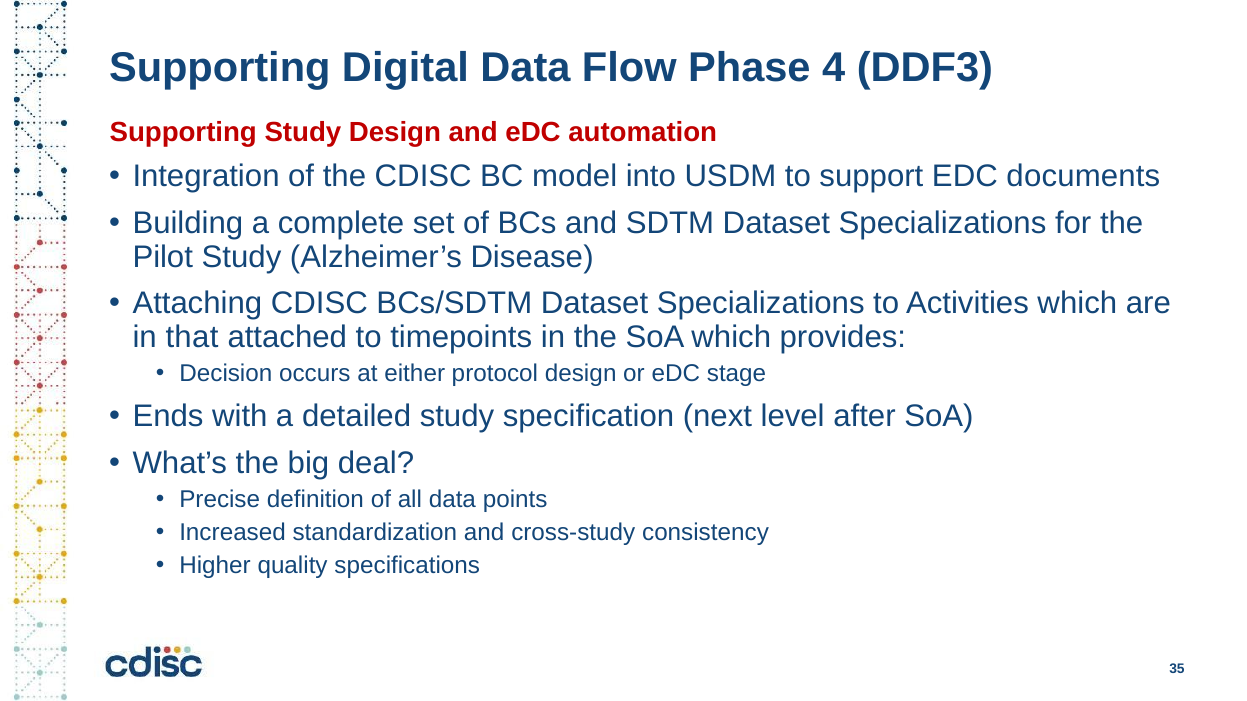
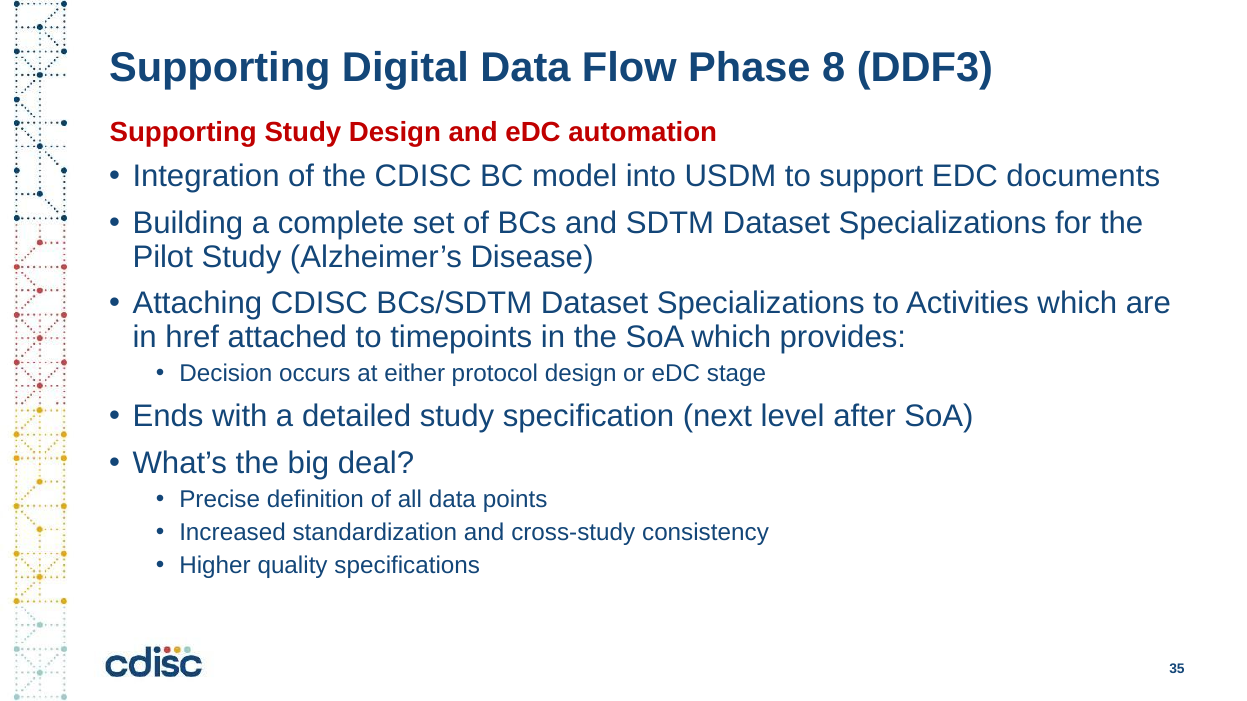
4: 4 -> 8 (834, 68)
that: that -> href (192, 337)
